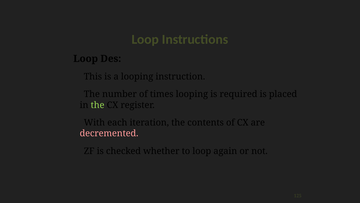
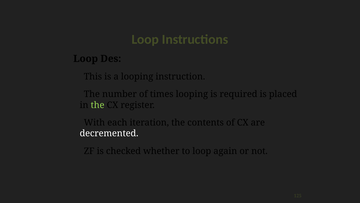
decremented colour: pink -> white (109, 133)
